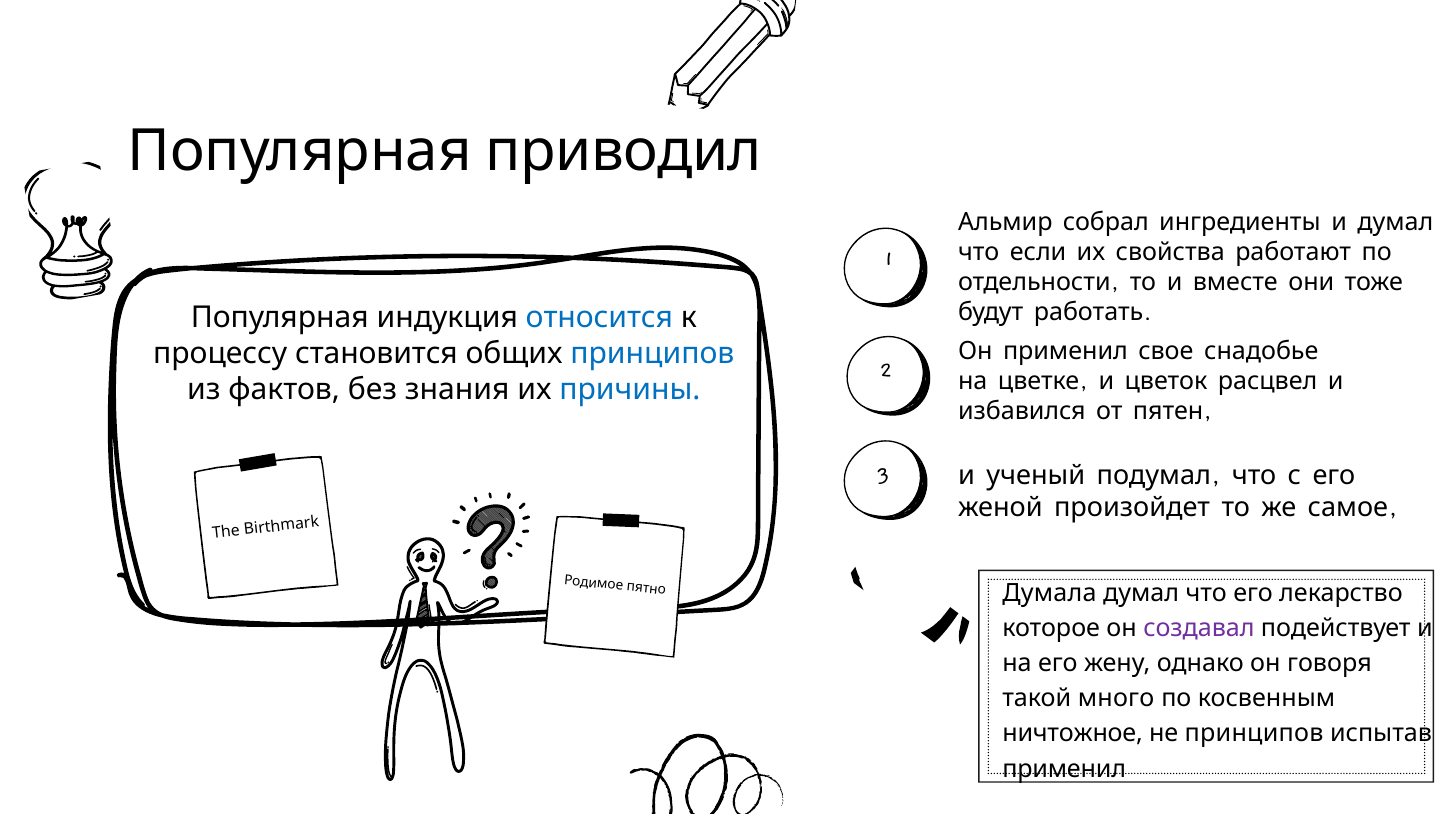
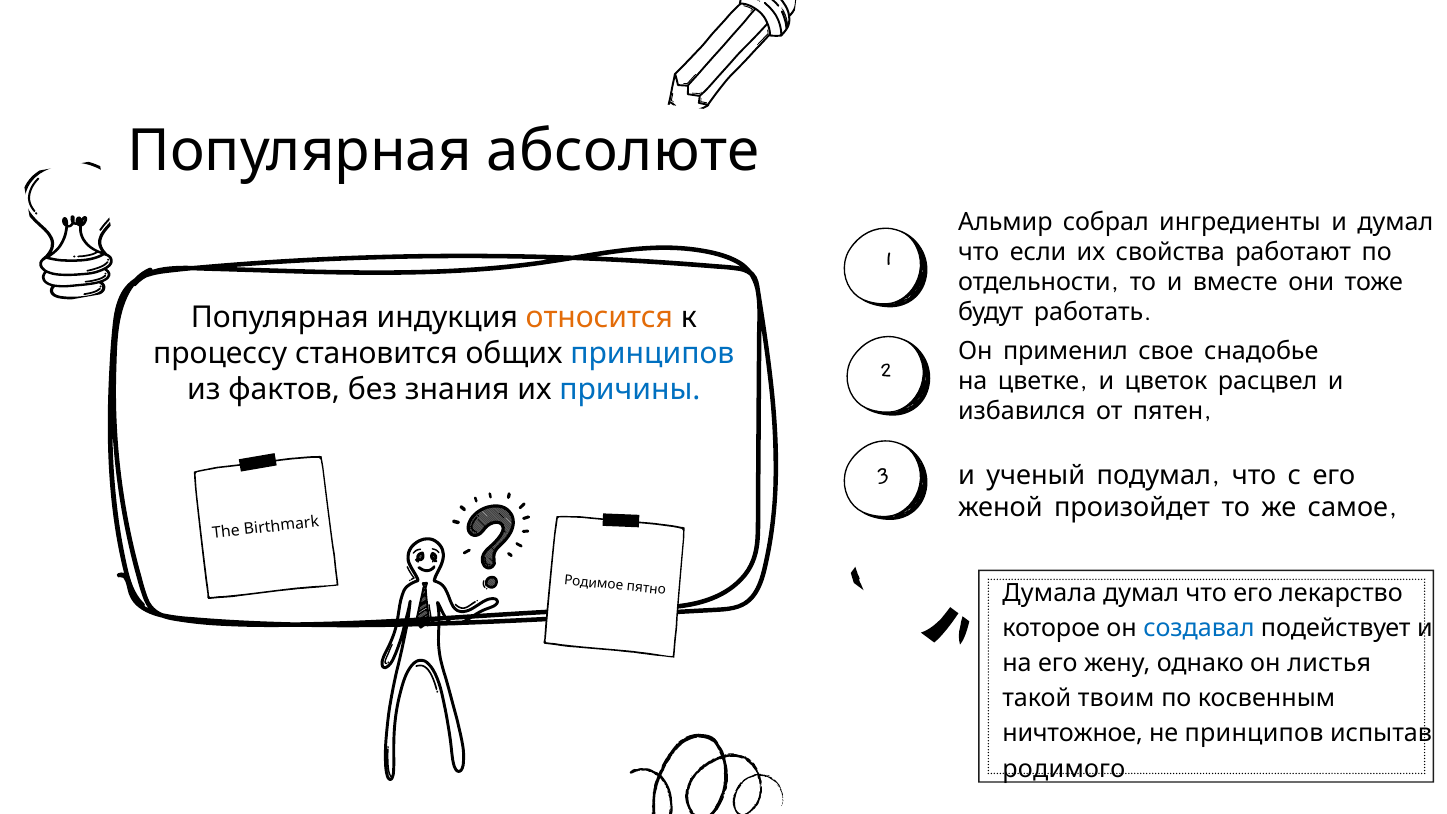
приводил: приводил -> абсолюте (623, 152)
относится colour: blue -> orange (599, 317)
создавал colour: purple -> blue (1199, 628)
говоря: говоря -> листья (1329, 663)
много: много -> твоим (1116, 698)
применил: применил -> родимого (1064, 769)
